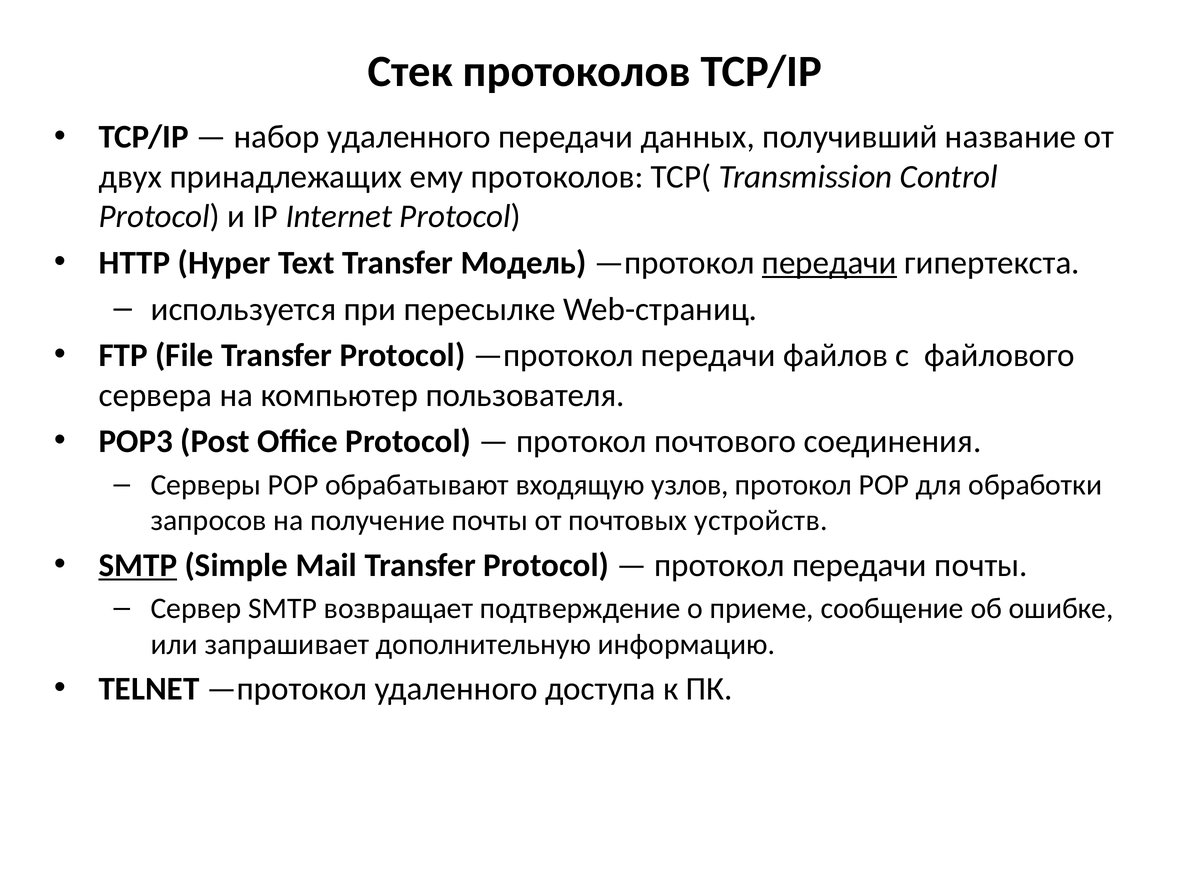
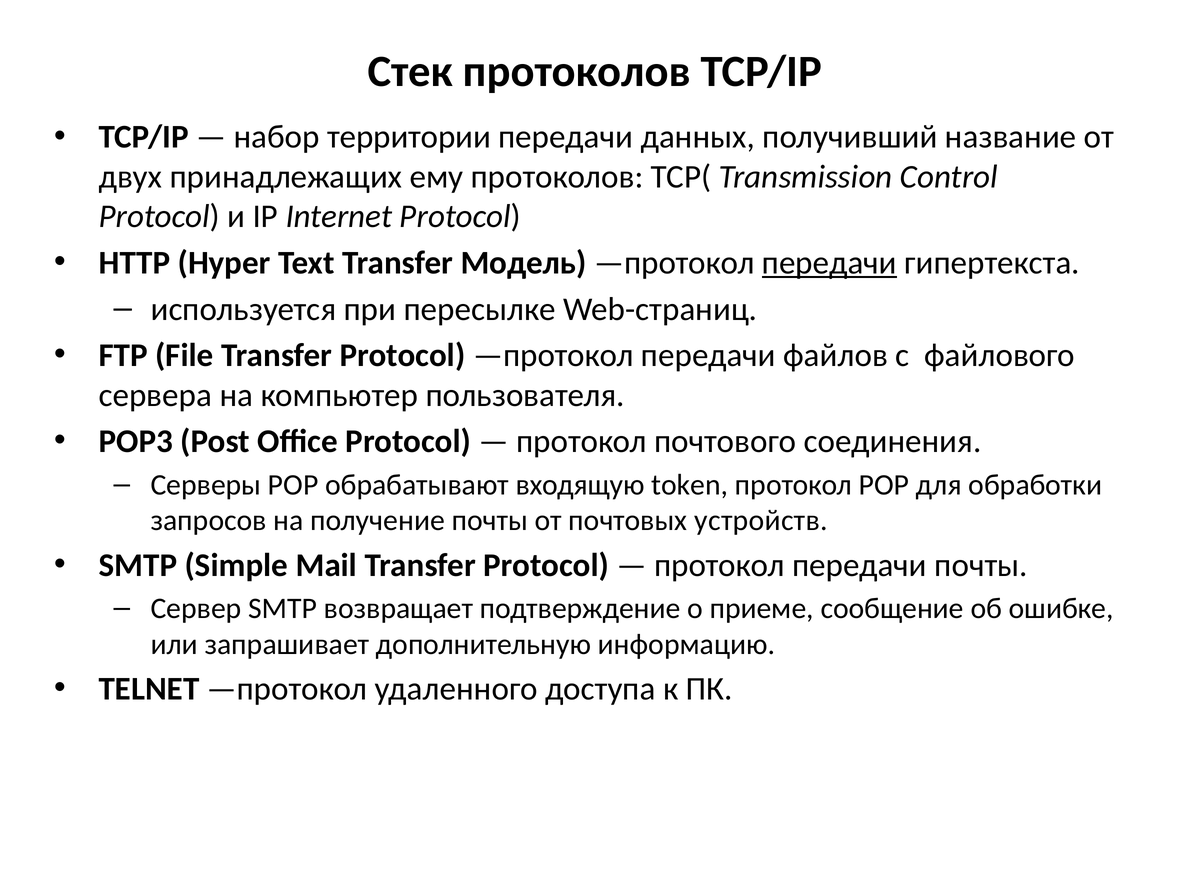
набор удаленного: удаленного -> территории (409, 137)
узлов: узлов -> token (690, 485)
SMTP underline: present -> none (138, 565)
